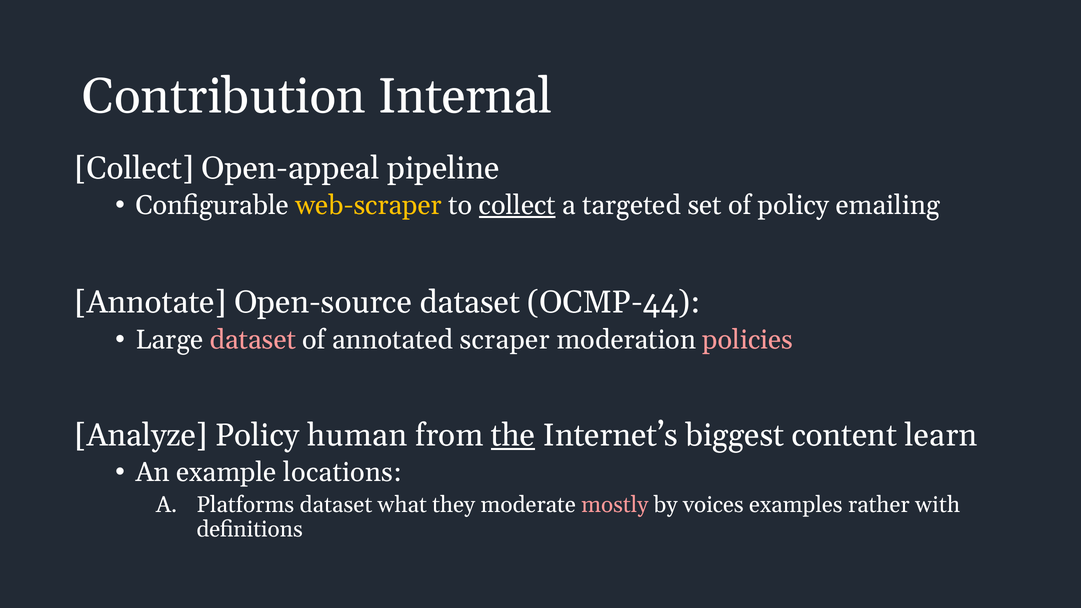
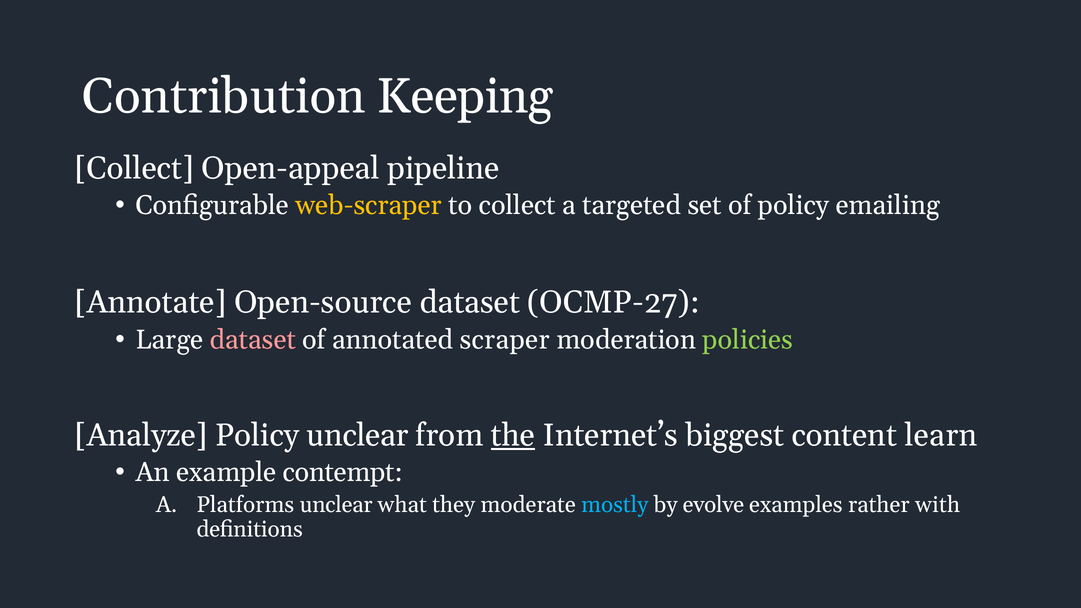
Internal: Internal -> Keeping (465, 96)
collect underline: present -> none (517, 205)
OCMP-44: OCMP-44 -> OCMP-27 (614, 302)
policies colour: pink -> light green (748, 340)
Policy human: human -> unclear (358, 435)
locations: locations -> contempt (343, 473)
Platforms dataset: dataset -> unclear (336, 505)
mostly colour: pink -> light blue (615, 505)
voices: voices -> evolve (713, 505)
